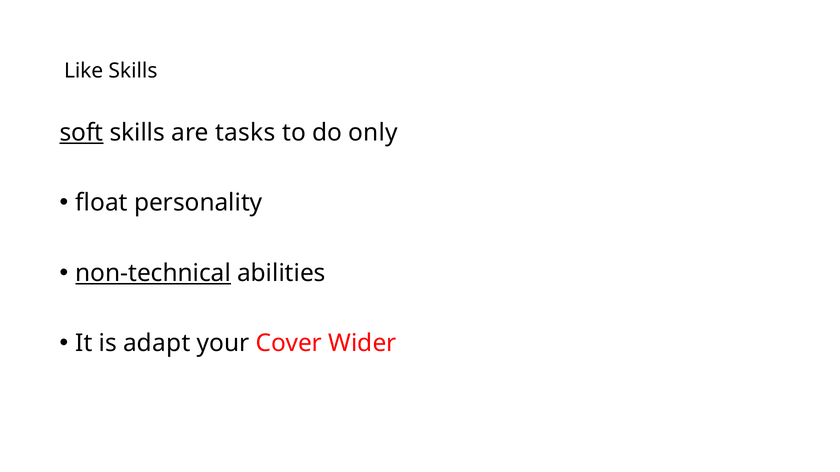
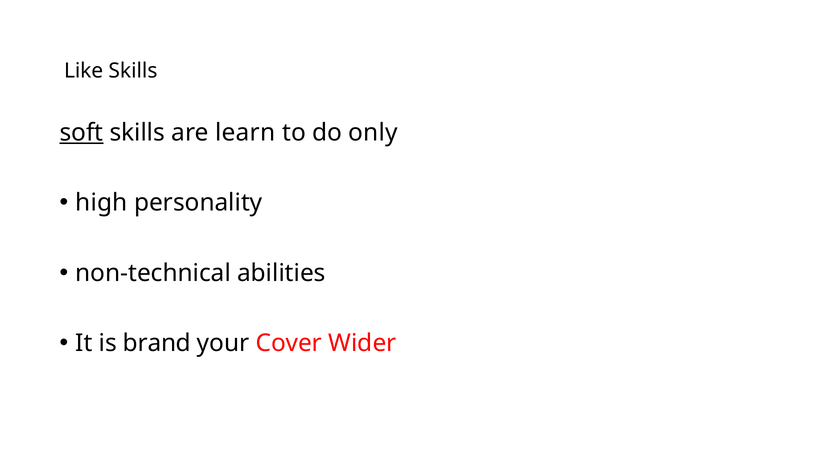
tasks: tasks -> learn (245, 133)
float: float -> high (101, 203)
non-technical underline: present -> none (153, 273)
adapt: adapt -> brand (157, 344)
